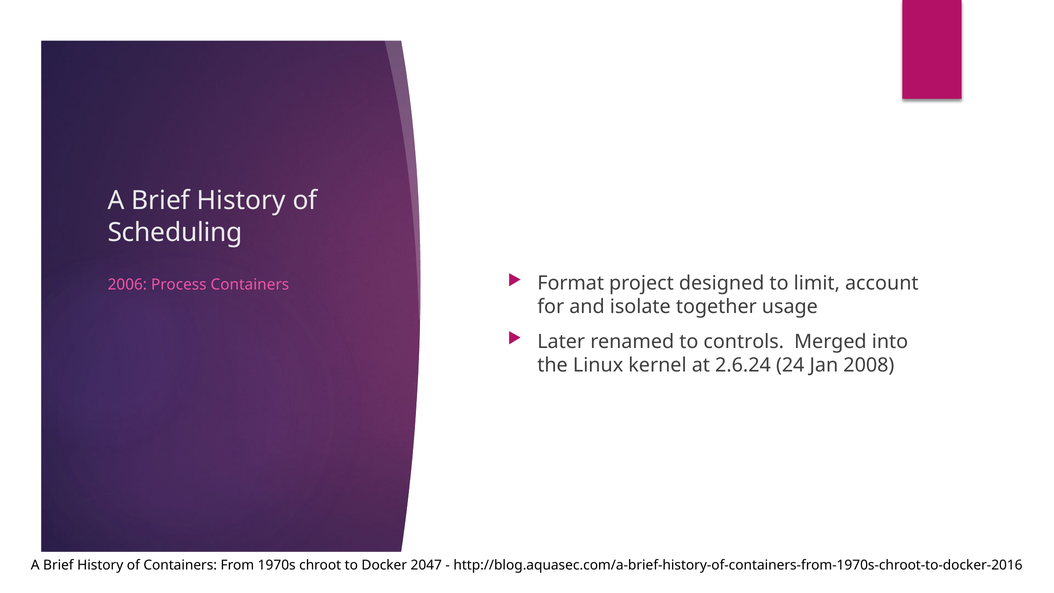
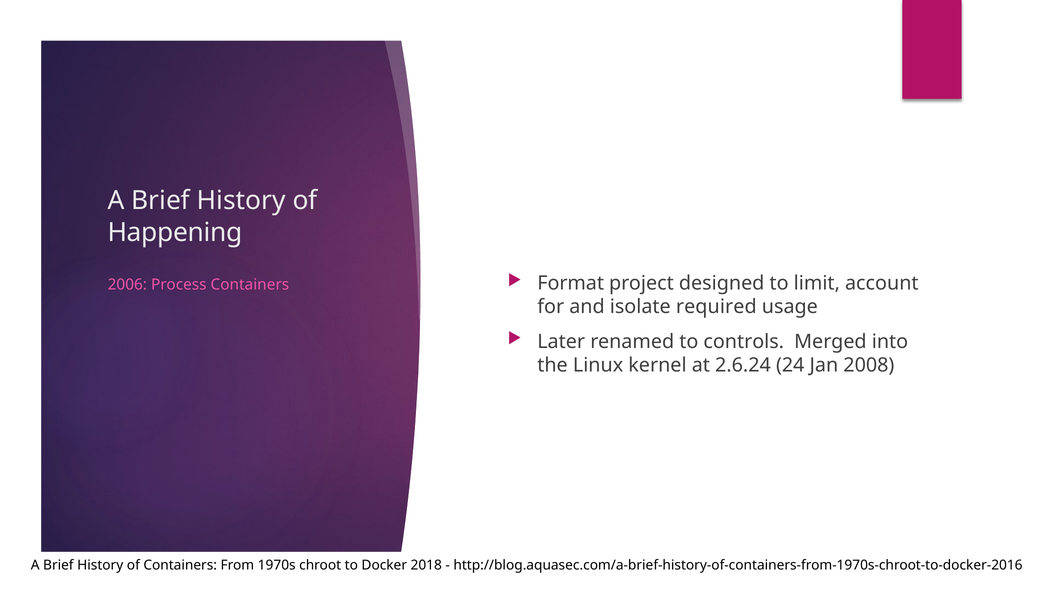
Scheduling: Scheduling -> Happening (175, 232)
together: together -> required (716, 307)
2047: 2047 -> 2018 (426, 565)
